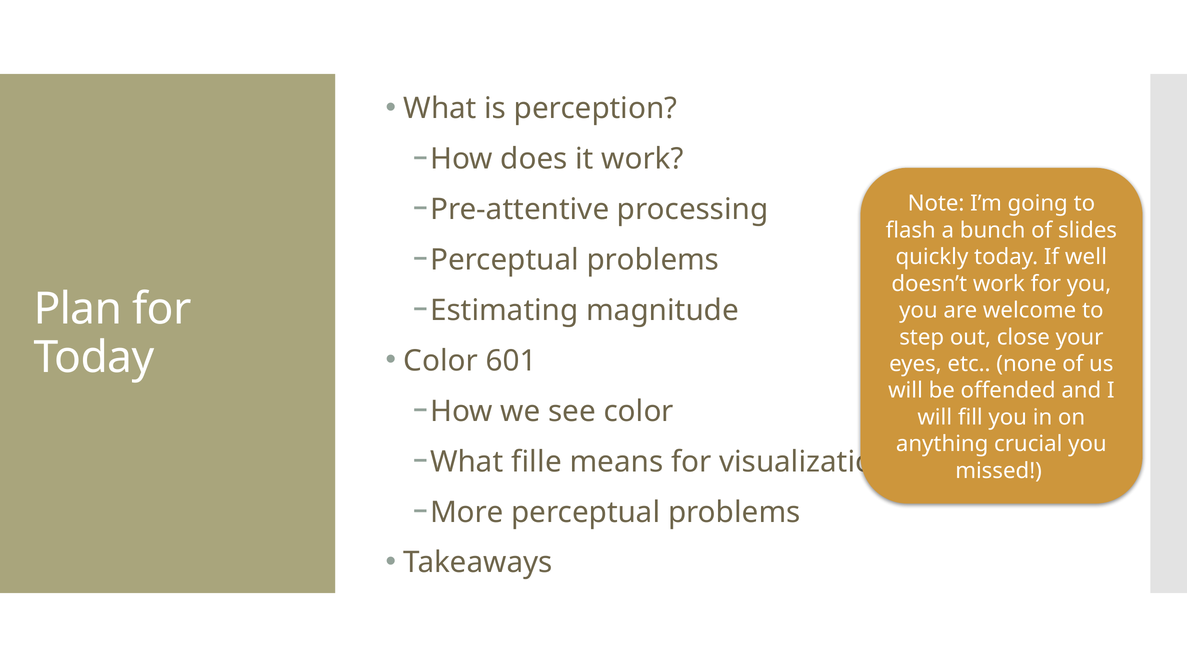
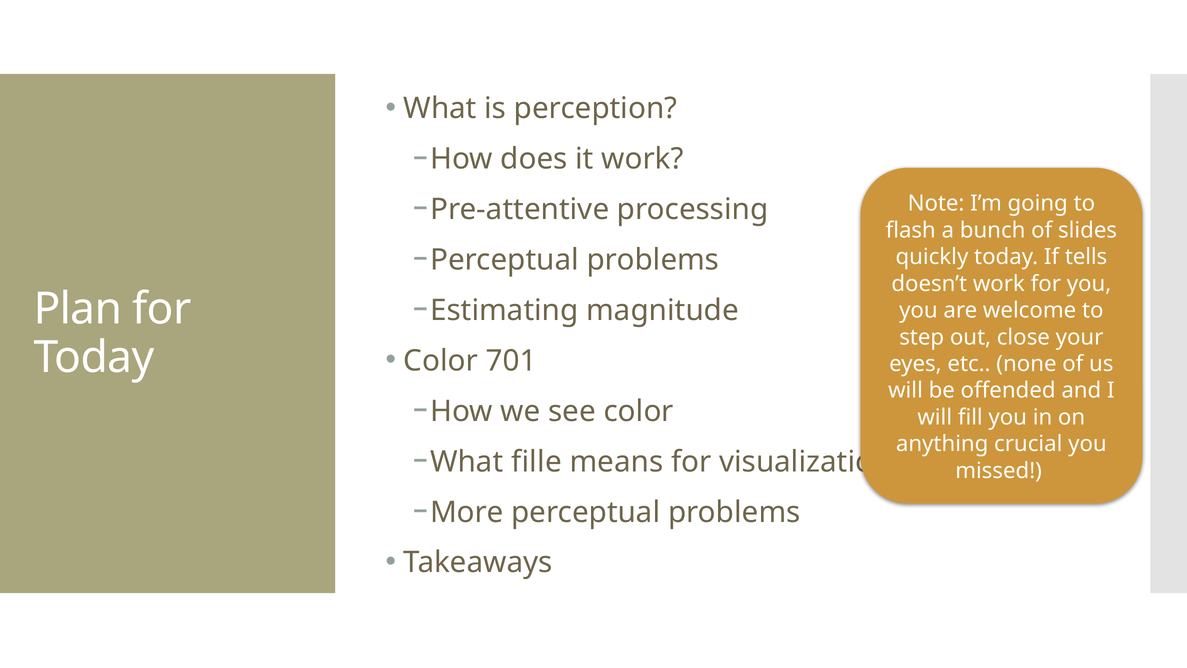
well: well -> tells (1086, 257)
601: 601 -> 701 (511, 361)
